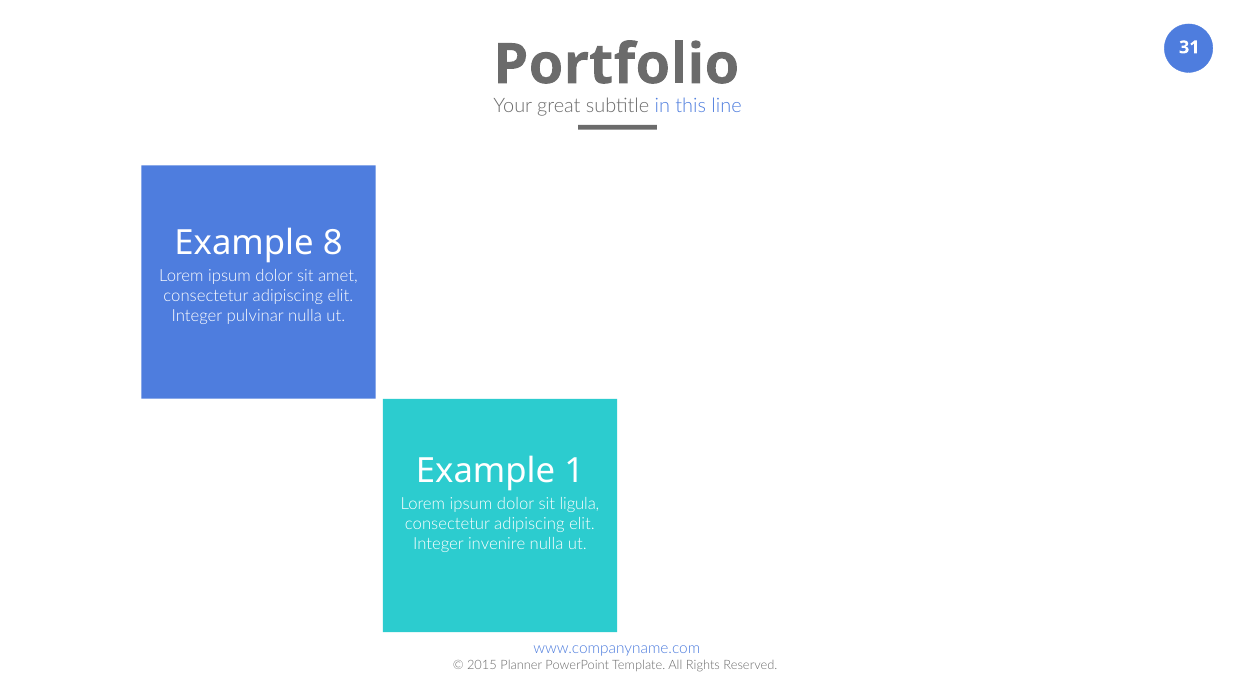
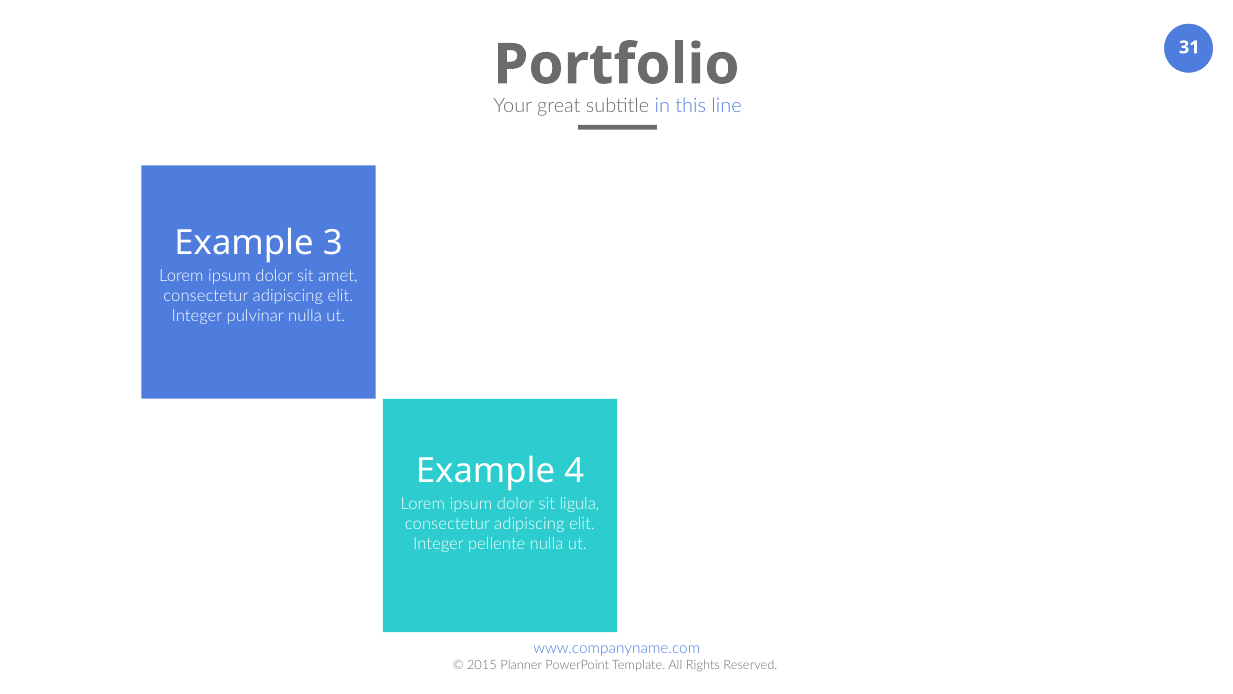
8: 8 -> 3 (333, 243)
1: 1 -> 4 (574, 471)
invenire: invenire -> pellente (497, 544)
